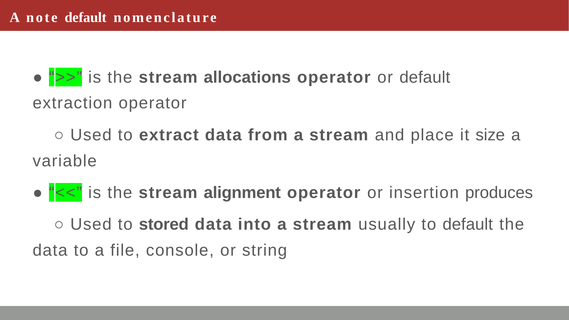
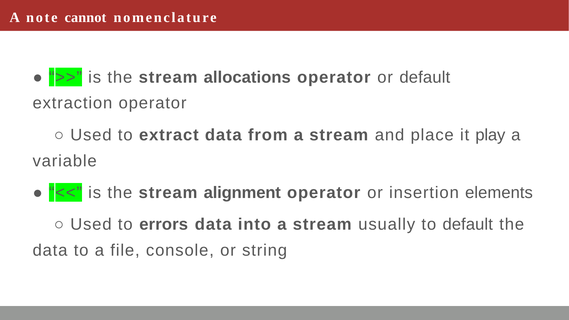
note default: default -> cannot (85, 17)
size: size -> play (490, 135)
produces: produces -> elements (499, 193)
stored: stored -> errors (164, 225)
